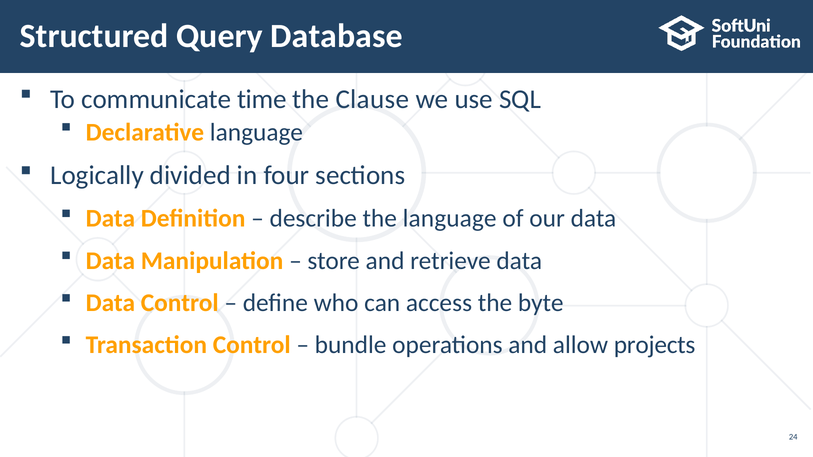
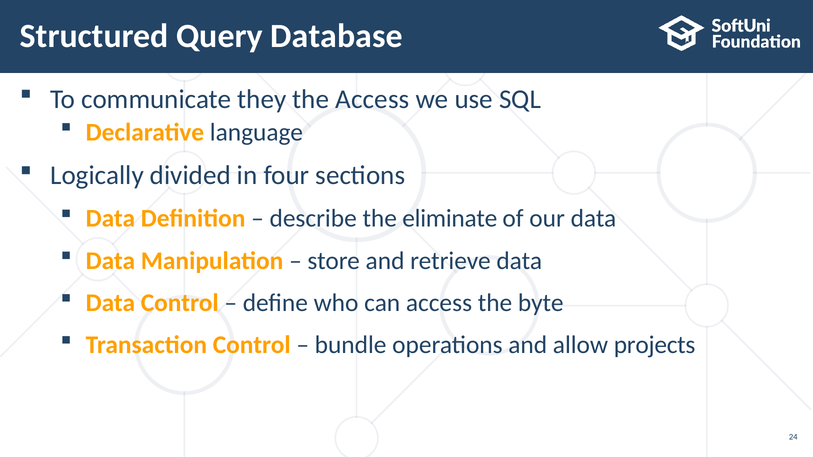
time: time -> they (262, 99)
the Clause: Clause -> Access (372, 99)
the language: language -> eliminate (450, 219)
